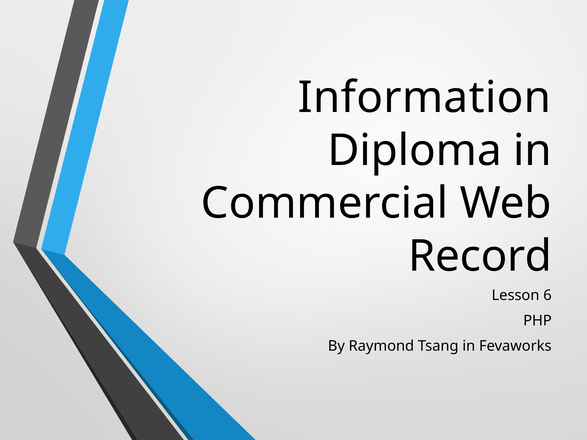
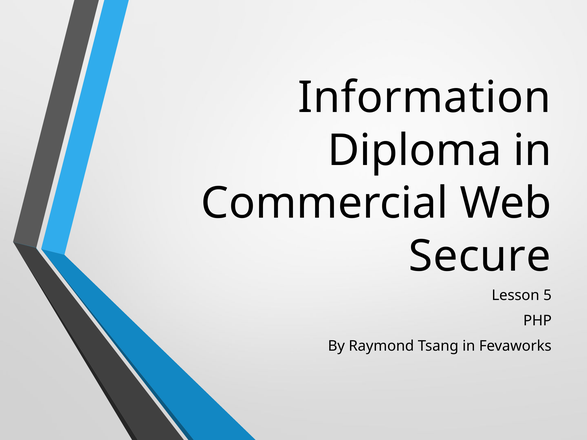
Record: Record -> Secure (480, 256)
6: 6 -> 5 (547, 295)
